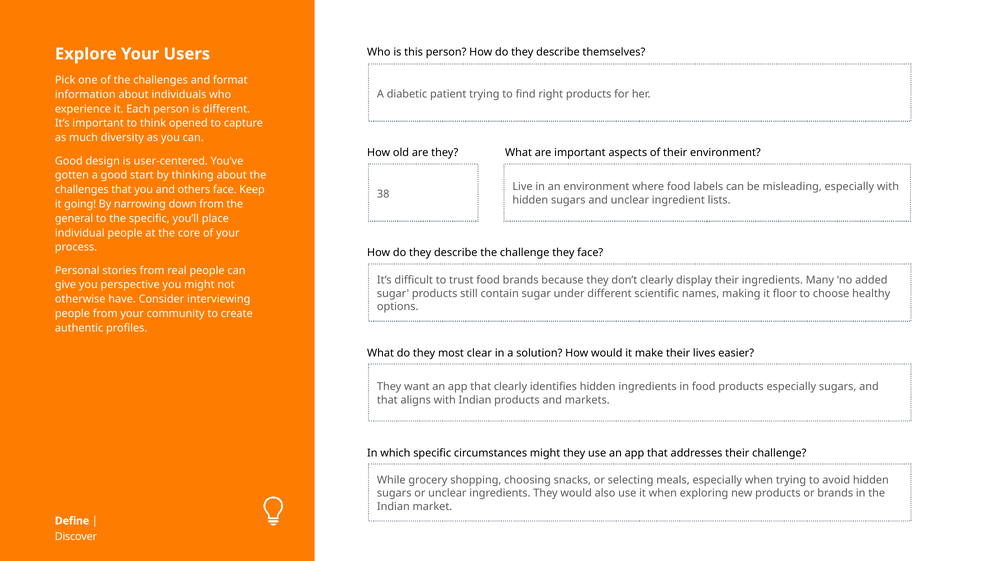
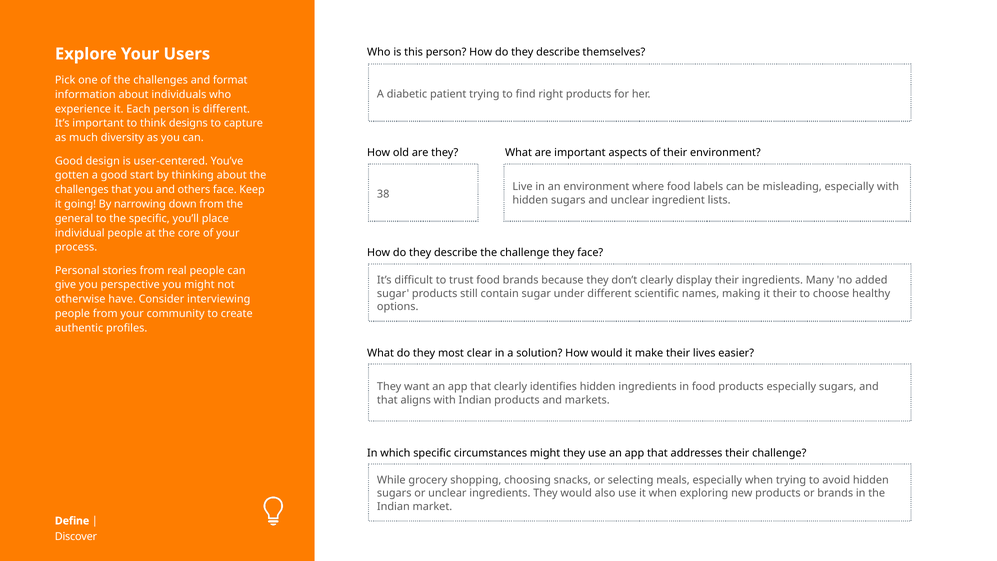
opened: opened -> designs (188, 123)
it floor: floor -> their (785, 293)
